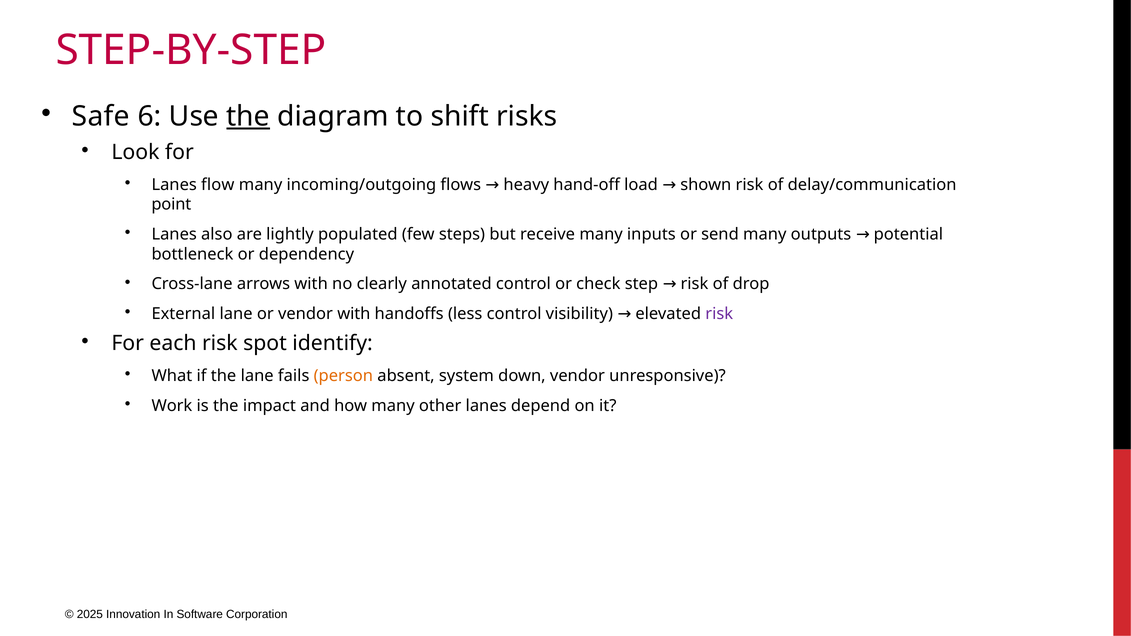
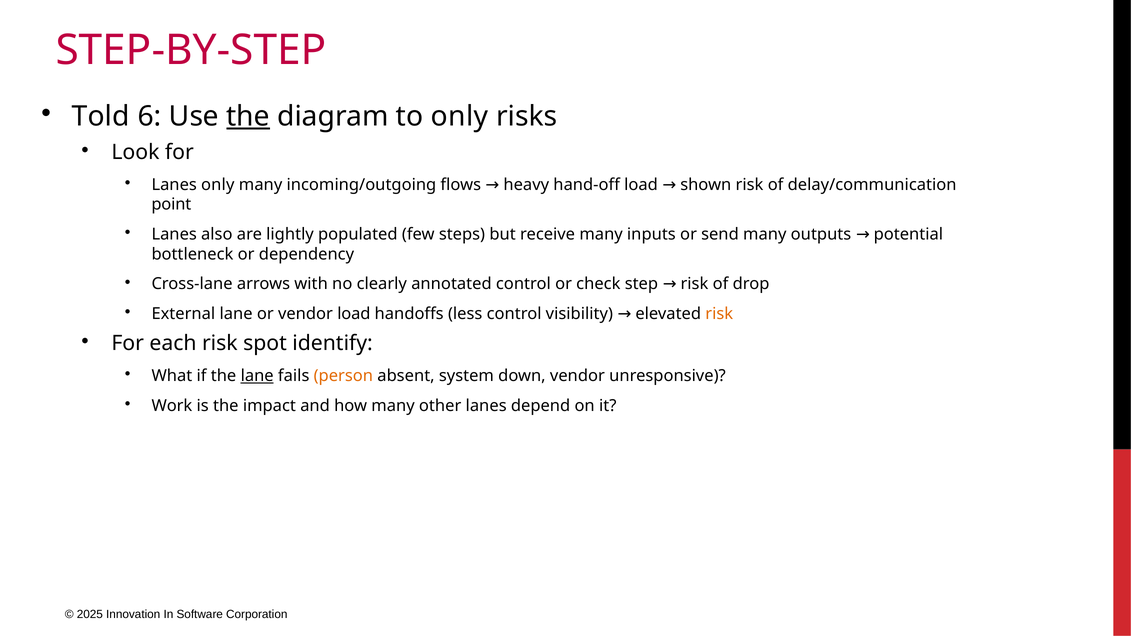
Safe: Safe -> Told (101, 116)
to shift: shift -> only (460, 116)
Lanes flow: flow -> only (218, 185)
vendor with: with -> load (354, 314)
risk colour: purple -> orange (719, 314)
lane underline: none -> present (257, 376)
